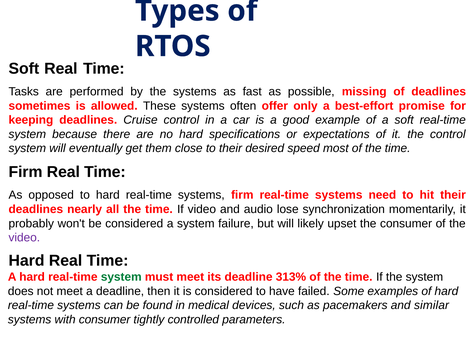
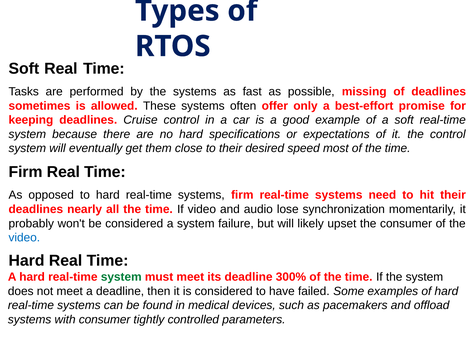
video colour: purple -> blue (24, 238)
313%: 313% -> 300% (291, 277)
similar: similar -> offload (432, 306)
